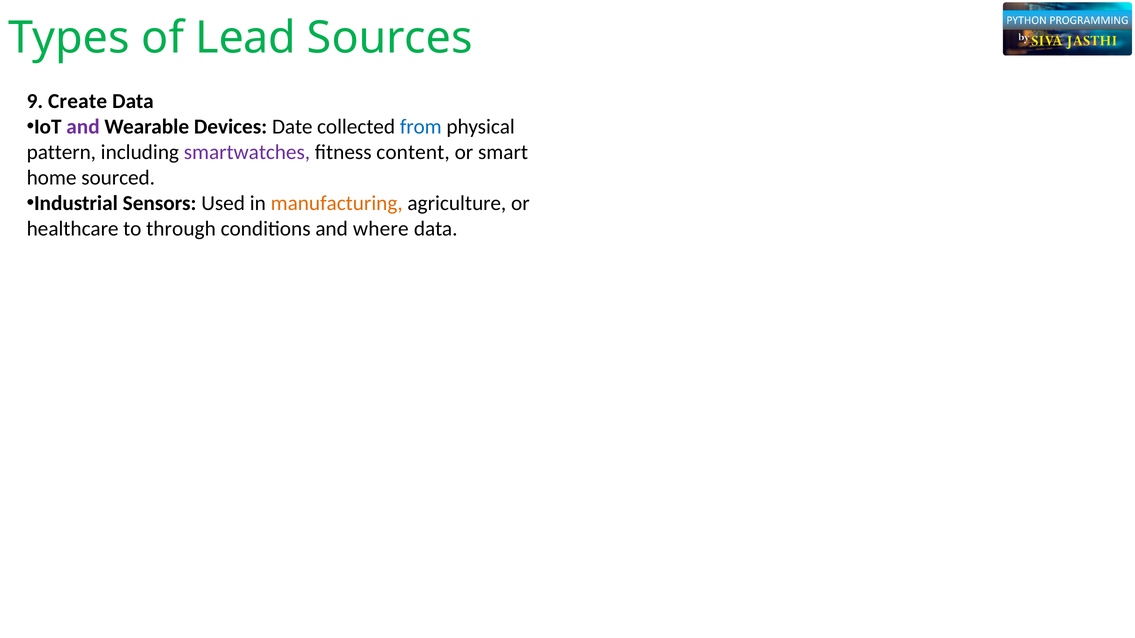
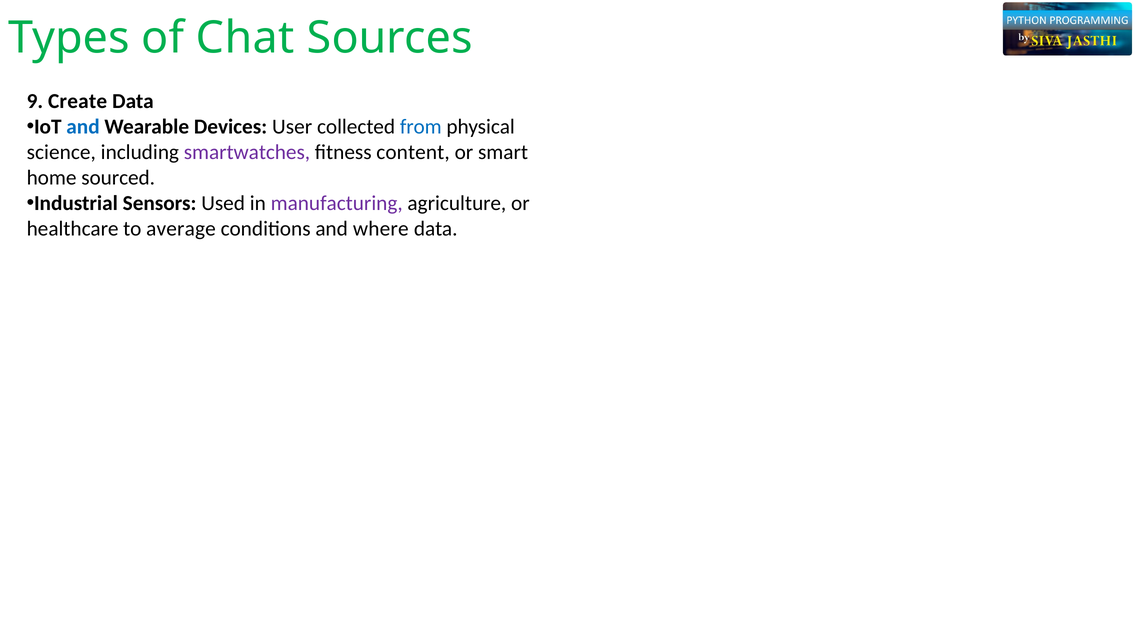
Lead: Lead -> Chat (245, 38)
and colour: purple -> blue (83, 127)
Date: Date -> User (292, 127)
pattern: pattern -> science (61, 152)
manufacturing colour: orange -> purple (337, 203)
through: through -> average (181, 229)
